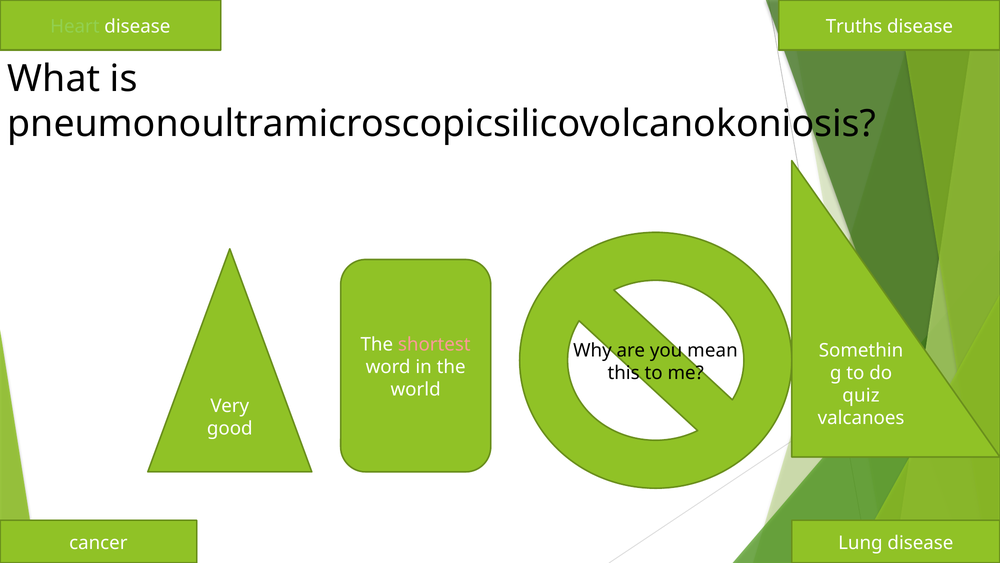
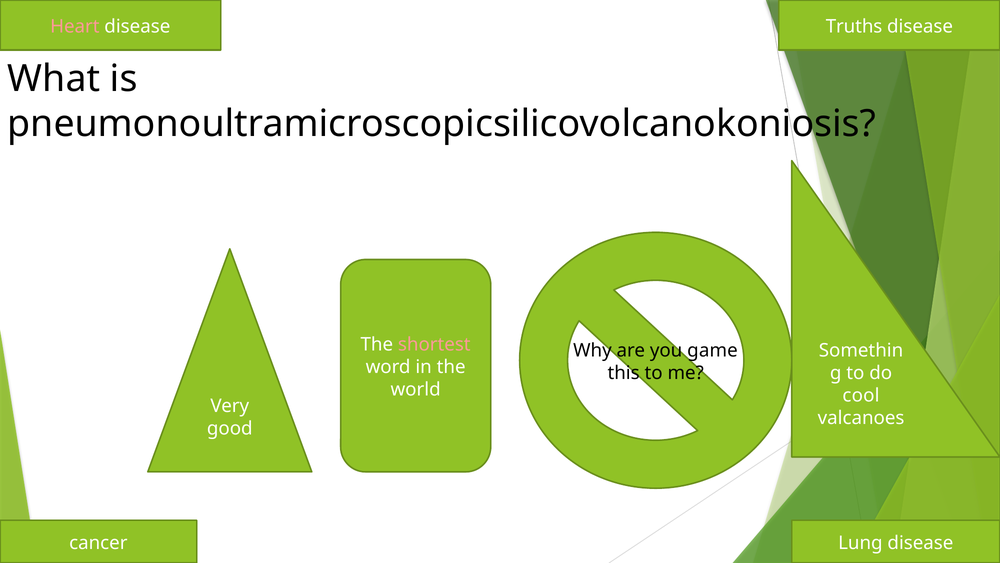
Heart colour: light green -> pink (75, 26)
mean: mean -> game (713, 350)
quiz: quiz -> cool (861, 395)
